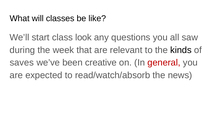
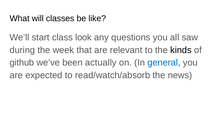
saves: saves -> github (22, 63)
creative: creative -> actually (101, 63)
general colour: red -> blue (164, 63)
